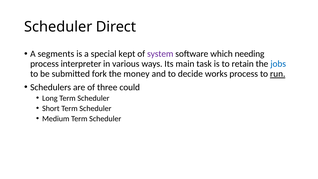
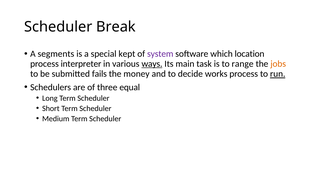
Direct: Direct -> Break (116, 27)
needing: needing -> location (250, 54)
ways underline: none -> present (152, 64)
retain: retain -> range (243, 64)
jobs colour: blue -> orange (278, 64)
fork: fork -> fails (99, 74)
could: could -> equal (130, 87)
